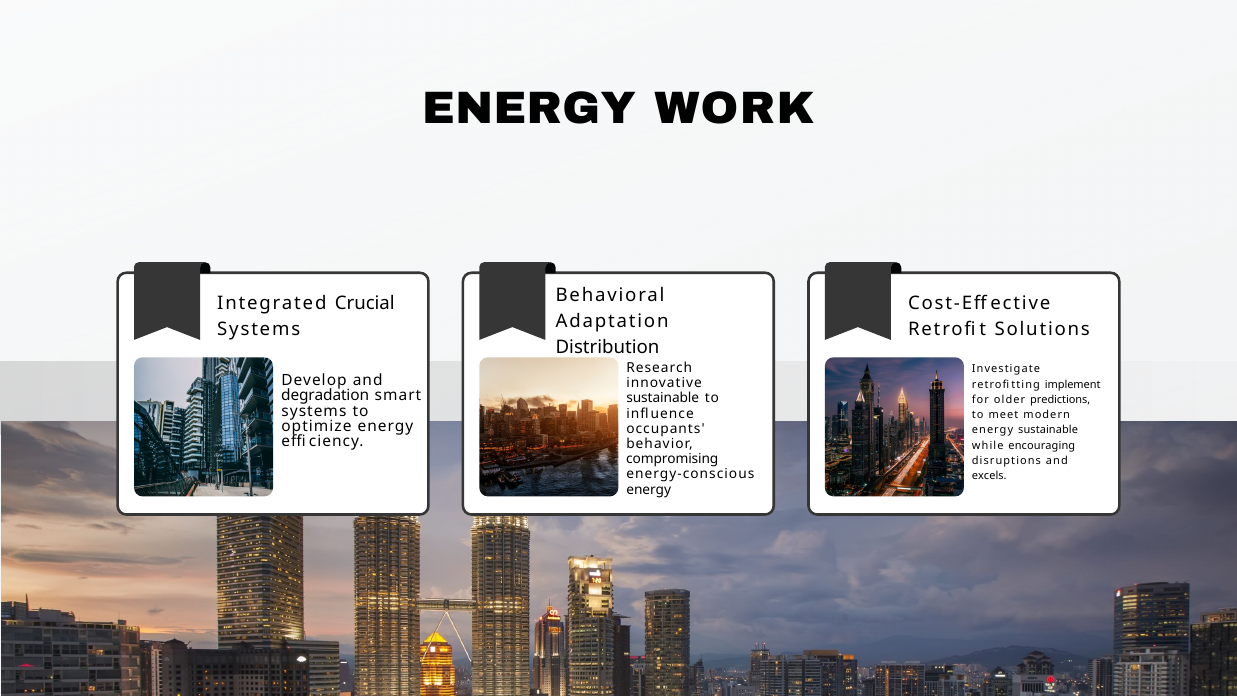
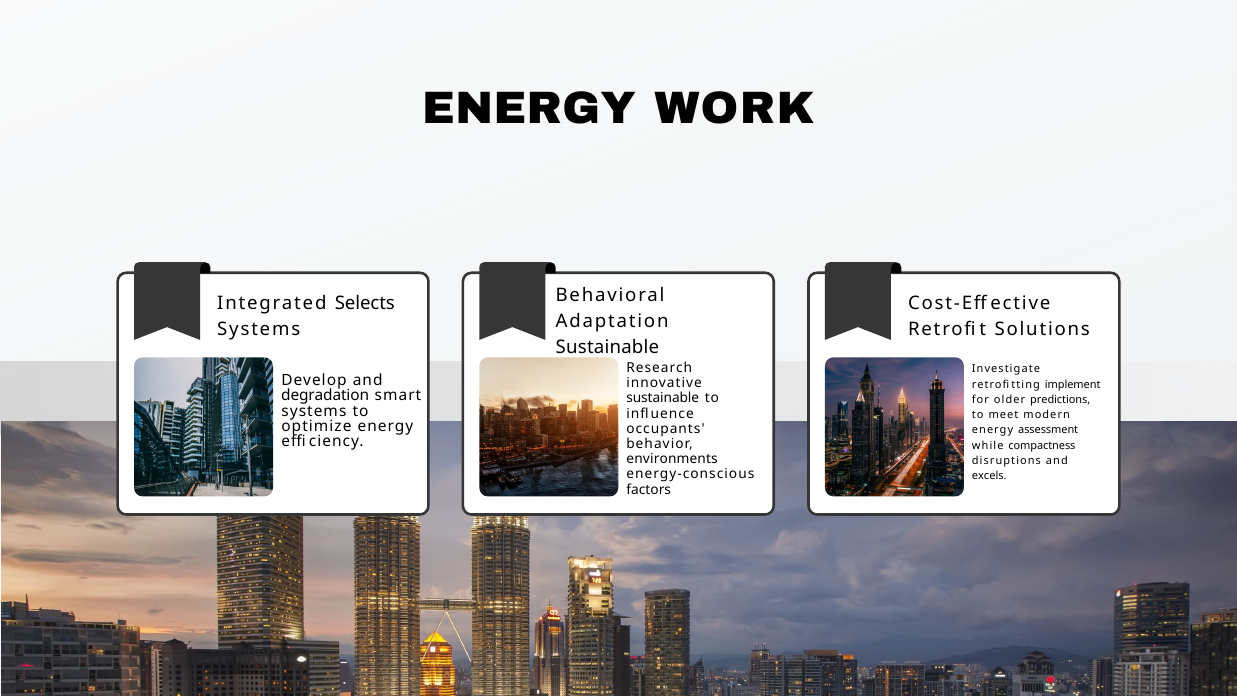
Crucial: Crucial -> Selects (365, 304)
Distribution: Distribution -> Sustainable (607, 347)
energy sustainable: sustainable -> assessment (1048, 430)
encouraging: encouraging -> compactness (1042, 445)
compromising: compromising -> environments (672, 459)
energy: energy -> factors (649, 489)
